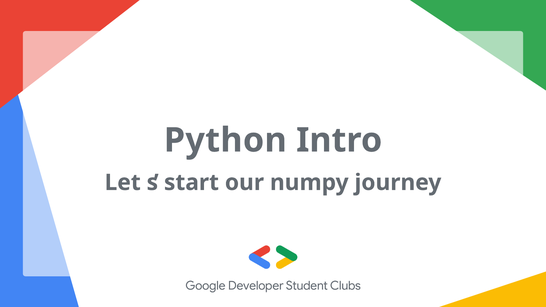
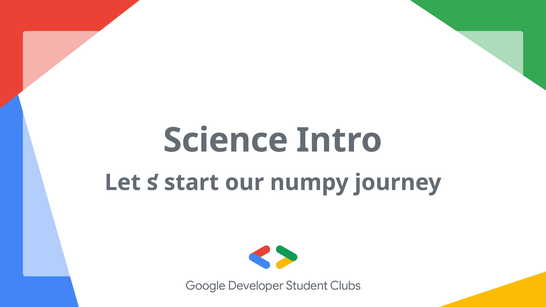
Python: Python -> Science (226, 140)
